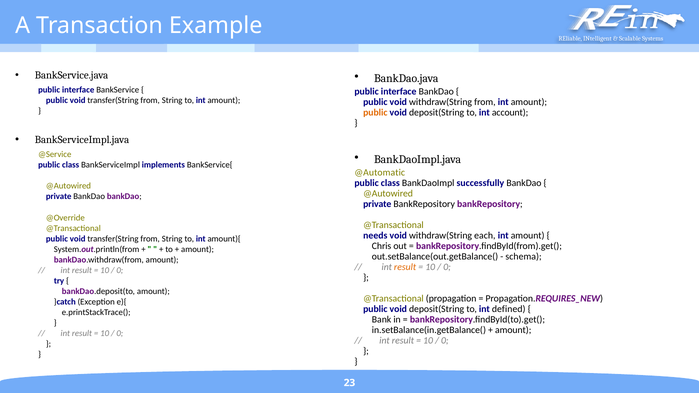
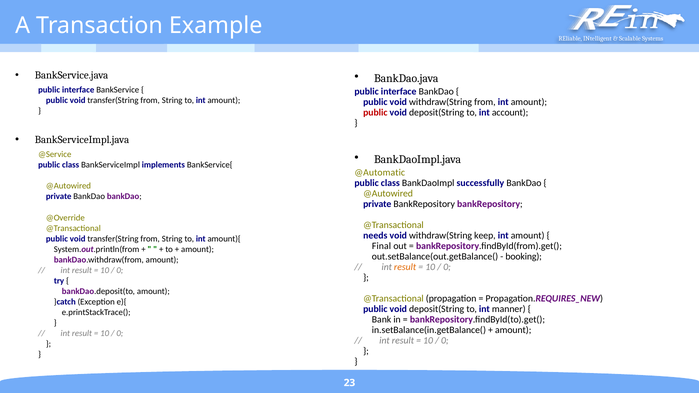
public colour: orange -> red (375, 113)
each: each -> keep (485, 236)
Chris: Chris -> Final (381, 246)
schema: schema -> booking (524, 257)
defined: defined -> manner (509, 309)
